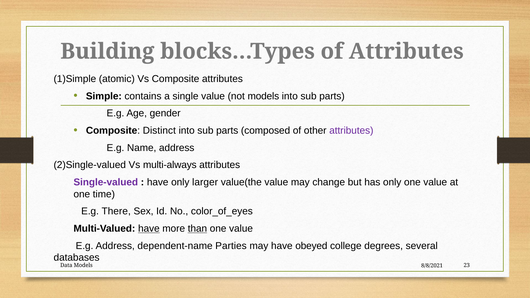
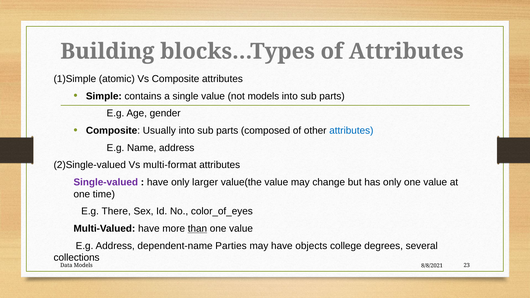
Distinct: Distinct -> Usually (159, 131)
attributes colour: purple -> blue (351, 131)
multi-always: multi-always -> multi-format (170, 165)
have underline: present -> none (149, 229)
obeyed: obeyed -> objects (311, 246)
databases: databases -> collections (77, 258)
